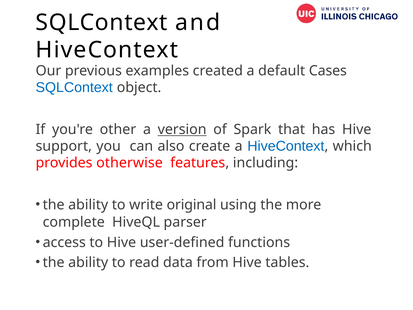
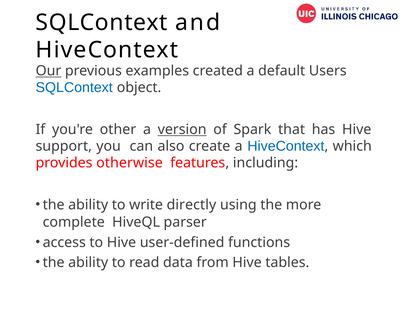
Our underline: none -> present (48, 71)
Cases: Cases -> Users (328, 71)
original: original -> directly (191, 205)
